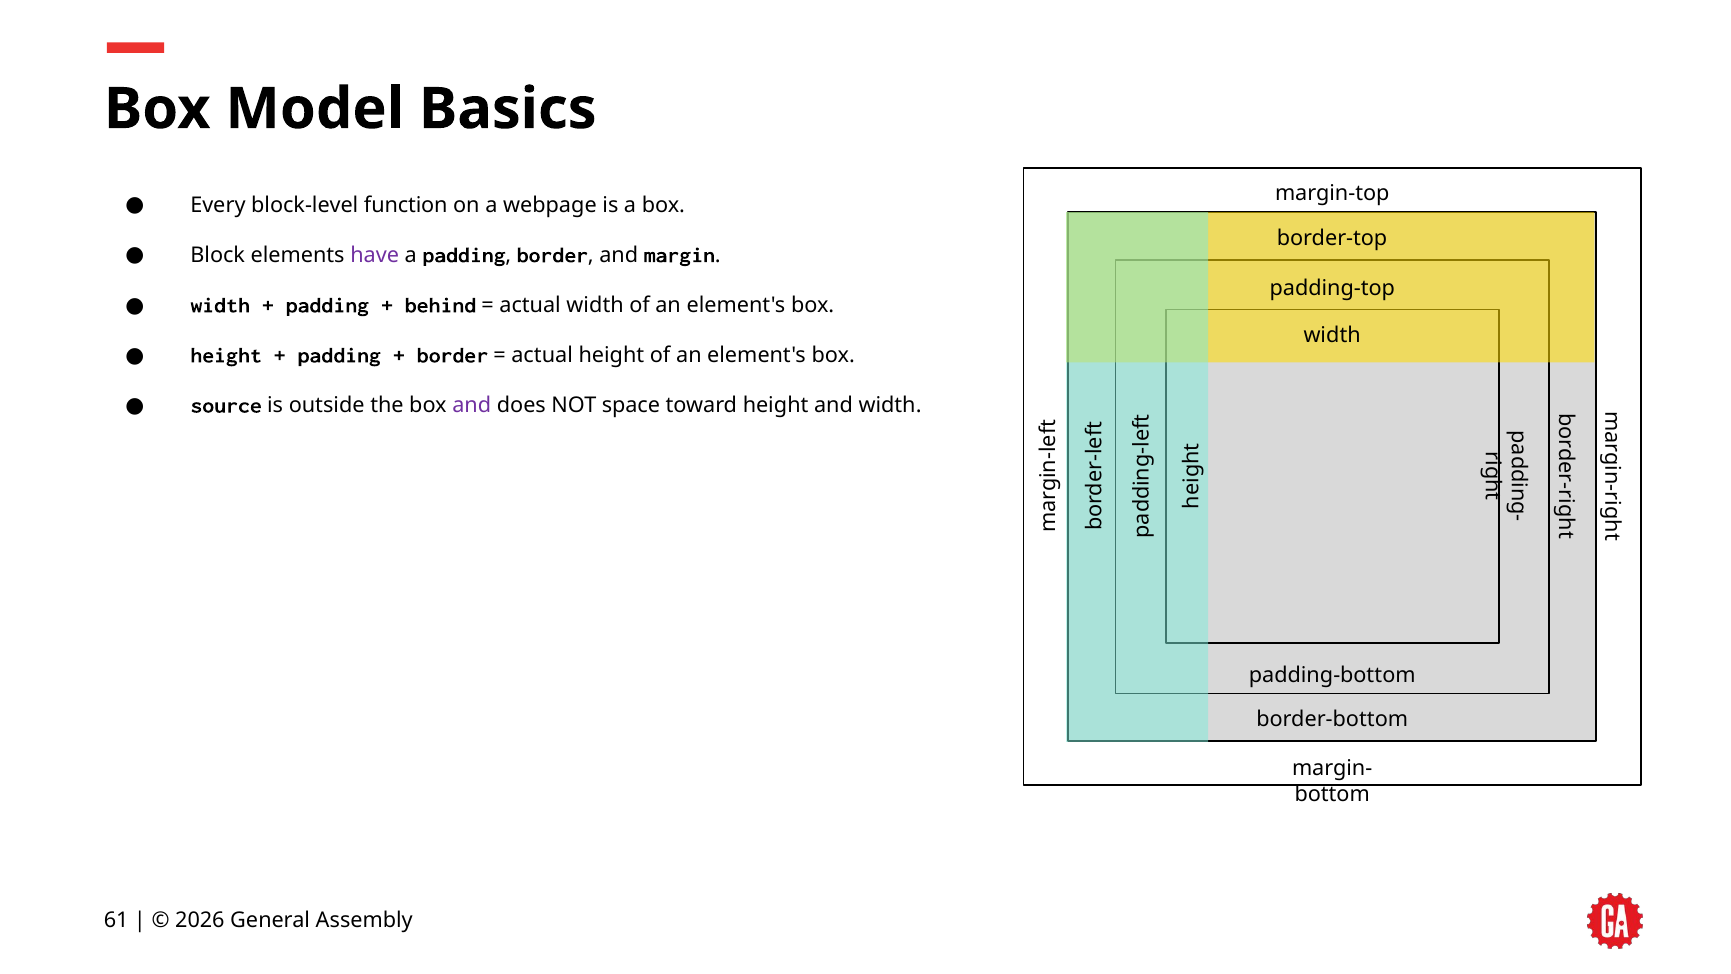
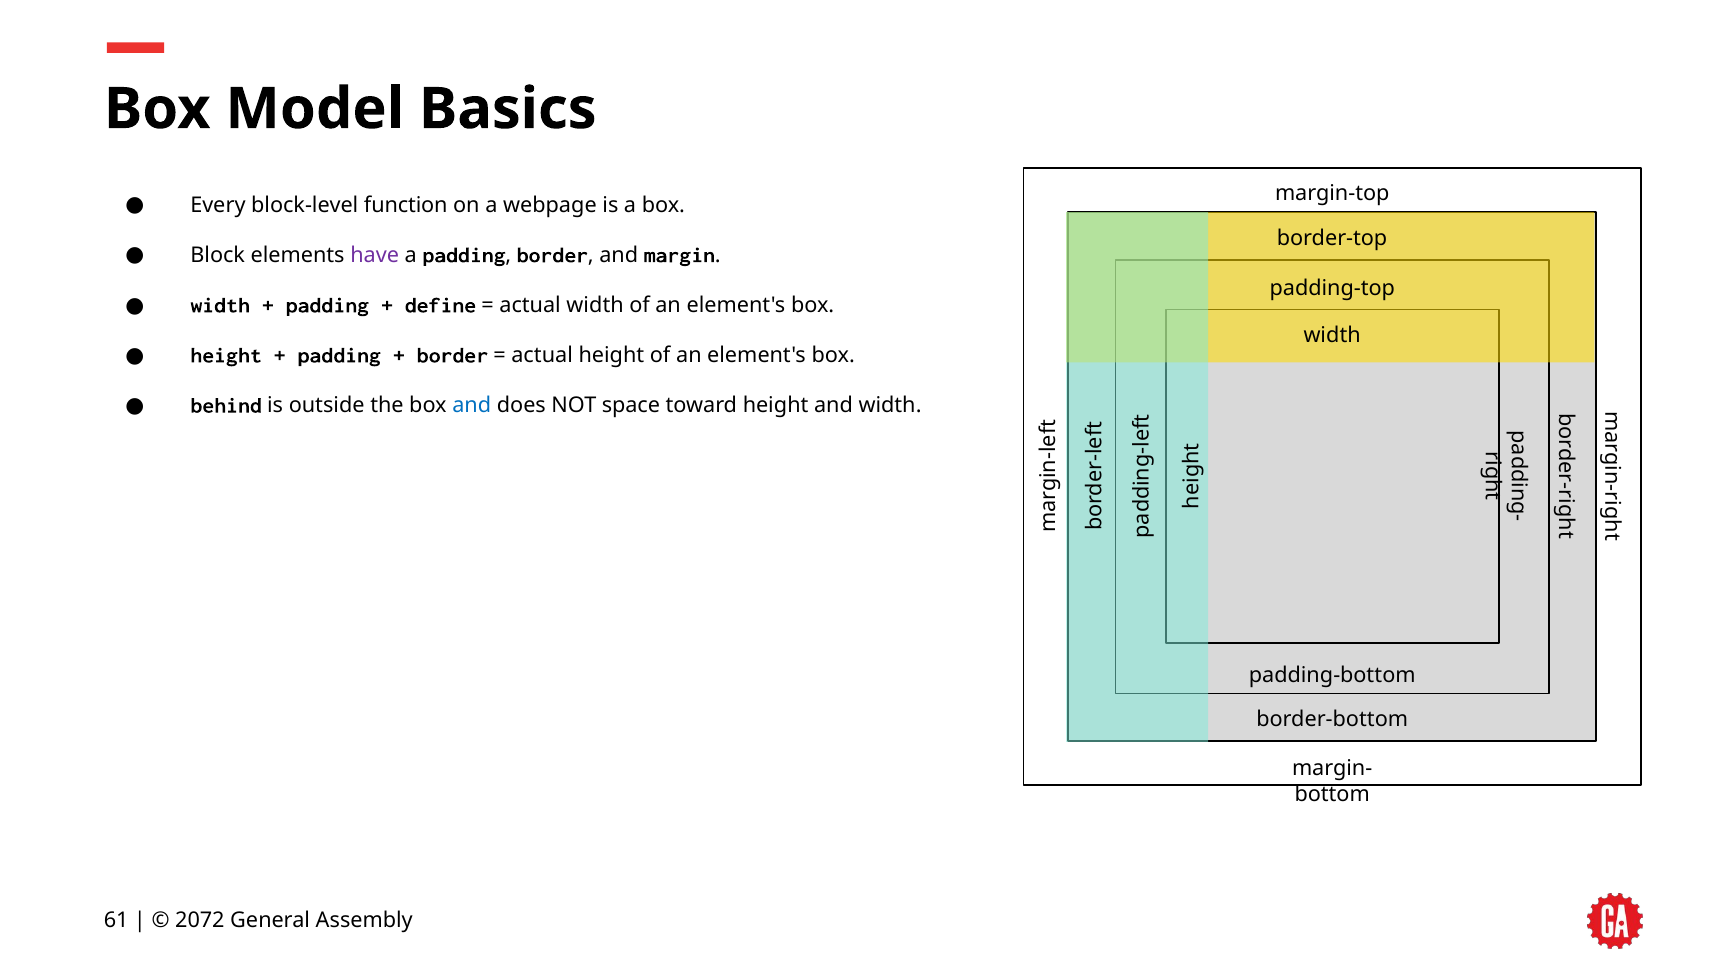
behind: behind -> define (440, 305)
source: source -> behind (226, 405)
and colour: purple -> blue (472, 405)
2026: 2026 -> 2072 (200, 920)
